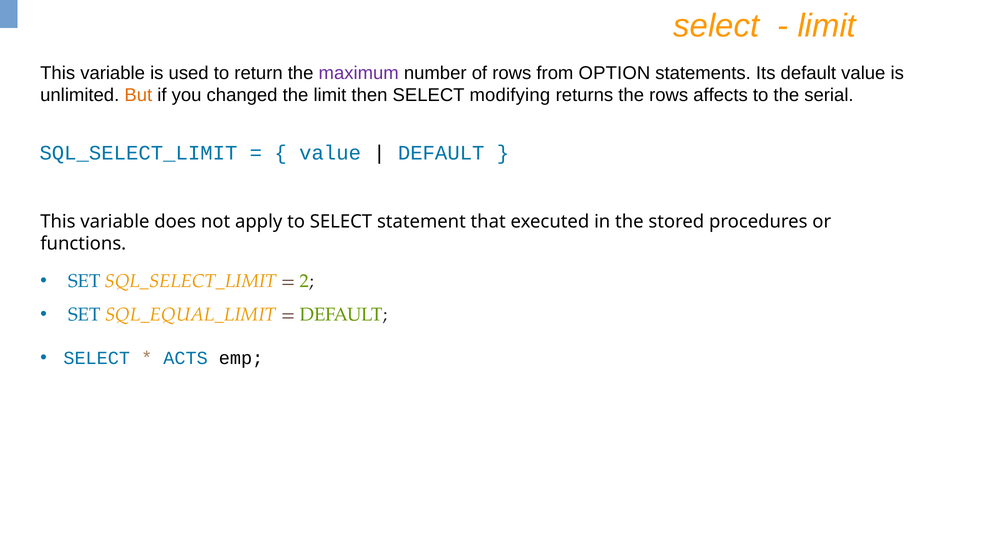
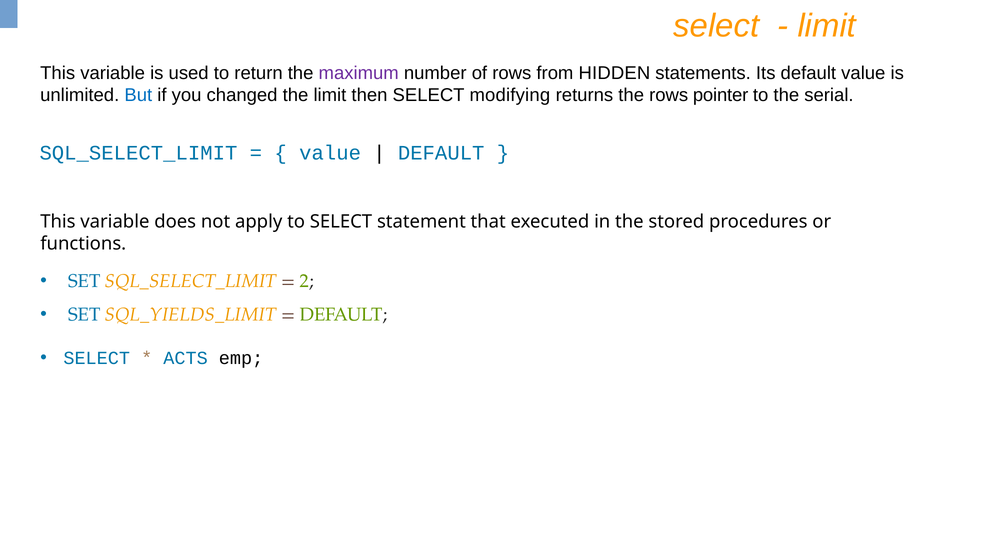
OPTION: OPTION -> HIDDEN (614, 73)
But colour: orange -> blue (138, 95)
affects: affects -> pointer (721, 95)
SQL_EQUAL_LIMIT: SQL_EQUAL_LIMIT -> SQL_YIELDS_LIMIT (191, 315)
